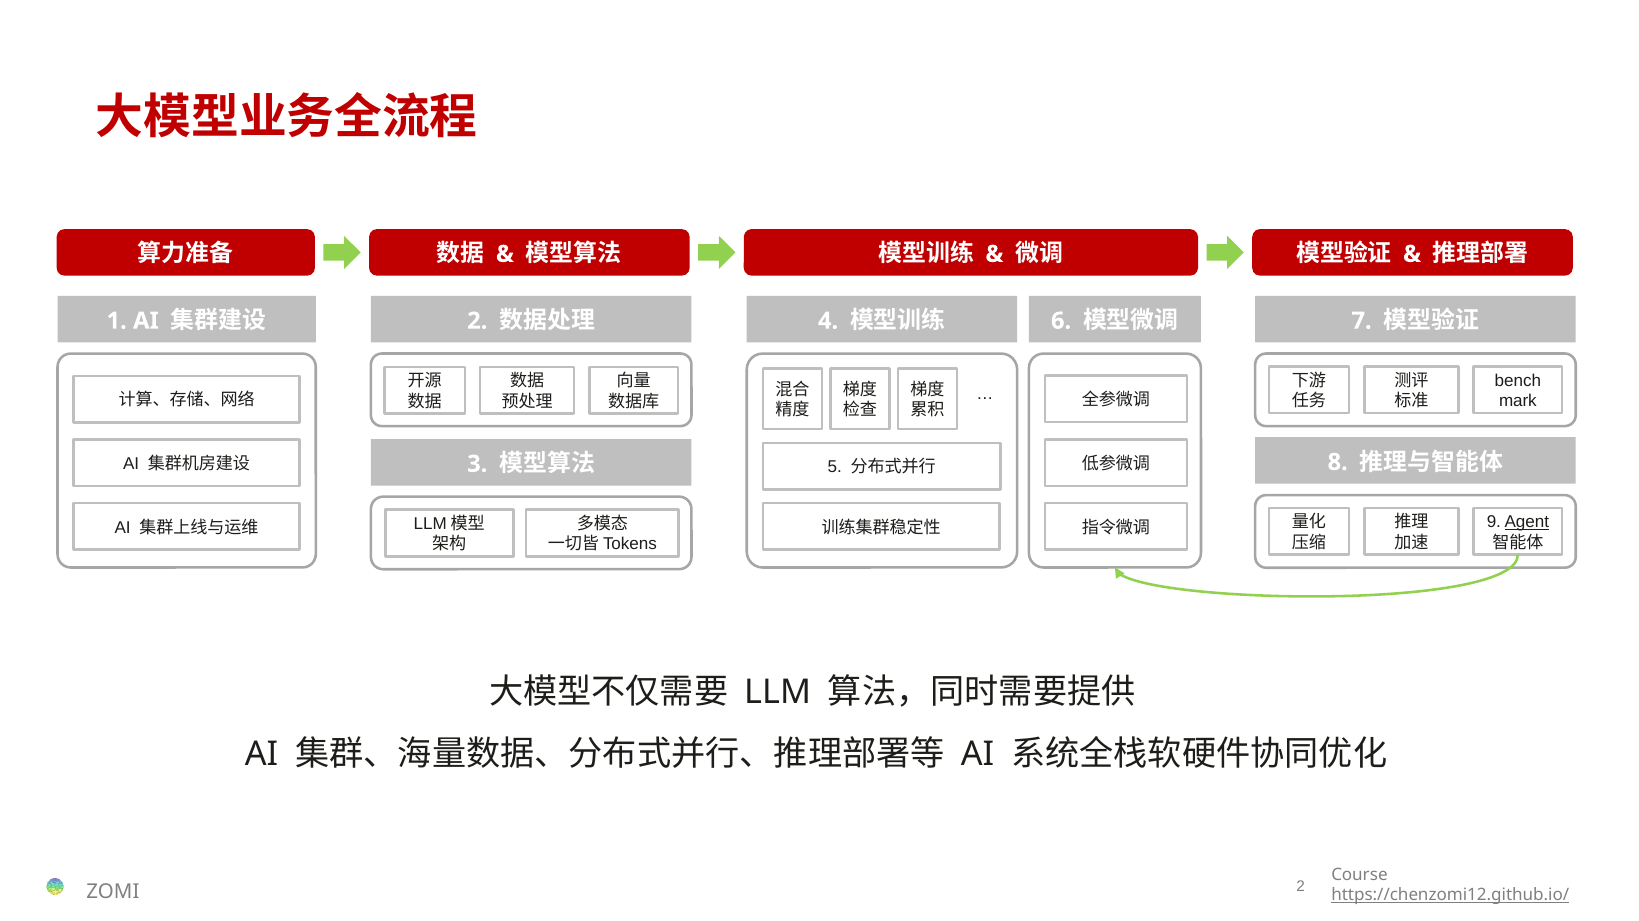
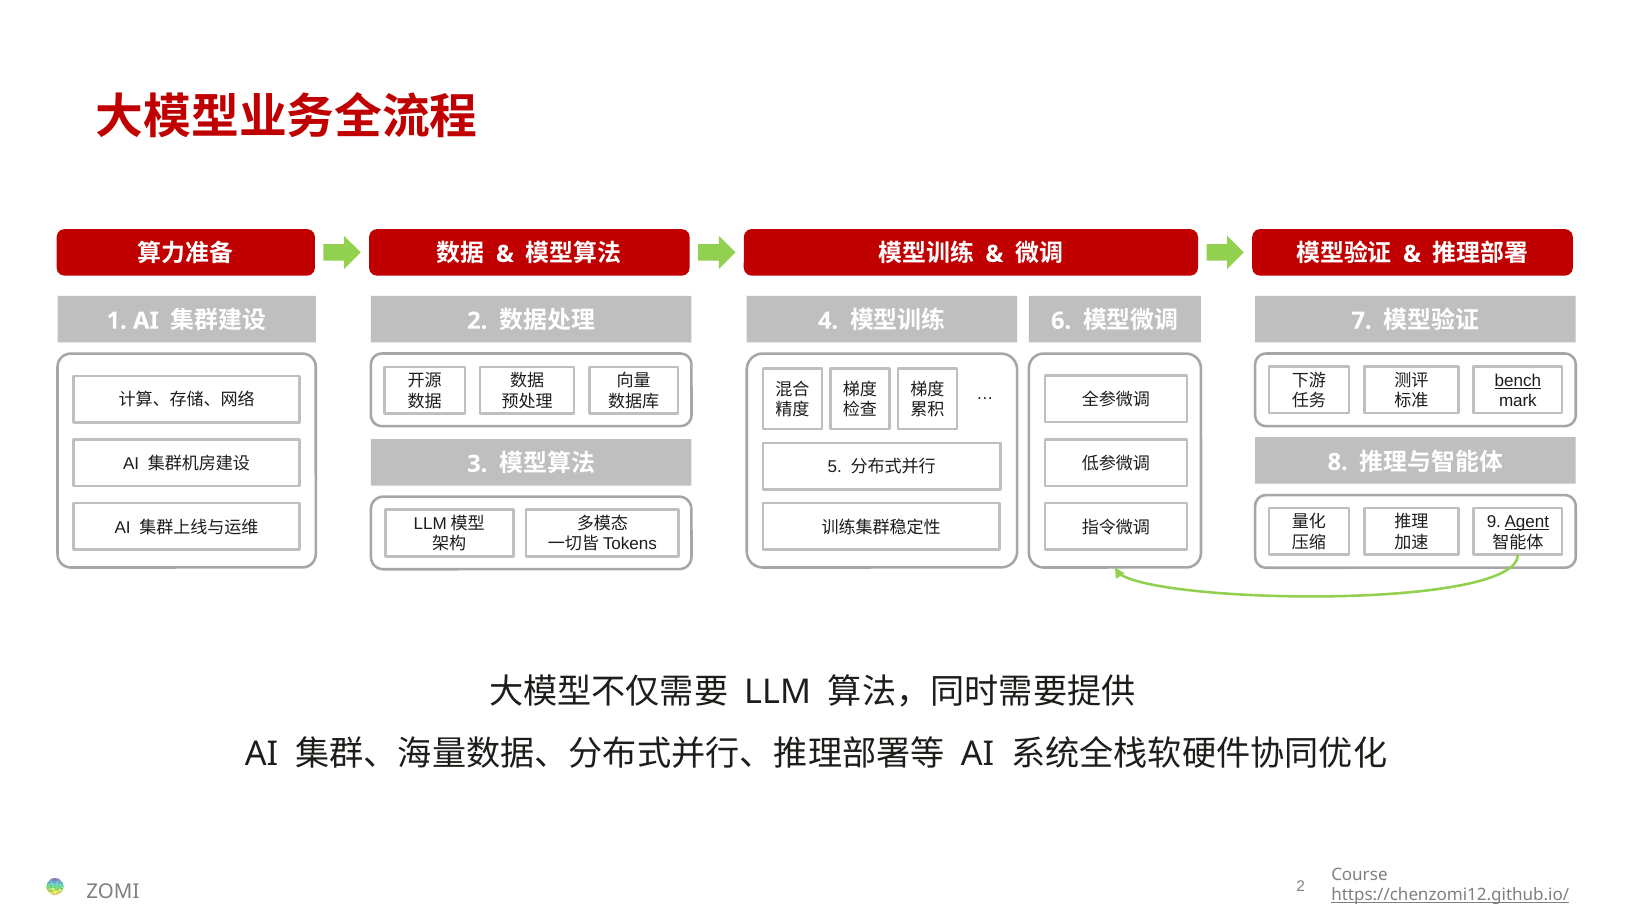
bench underline: none -> present (1518, 381)
